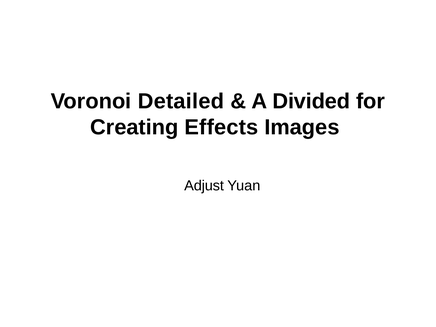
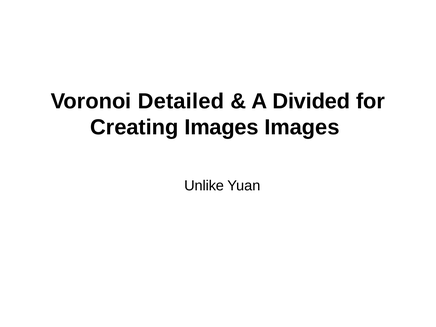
Creating Effects: Effects -> Images (222, 127)
Adjust: Adjust -> Unlike (204, 186)
